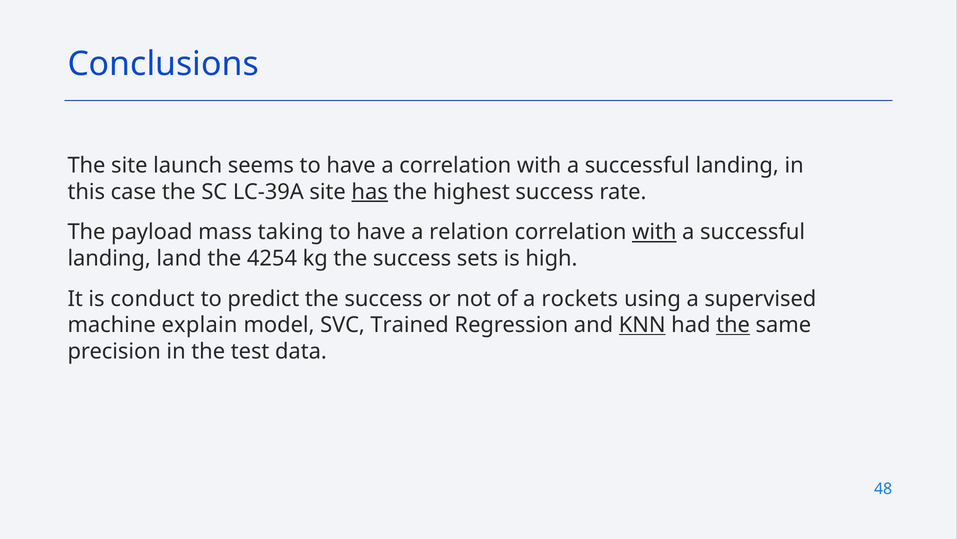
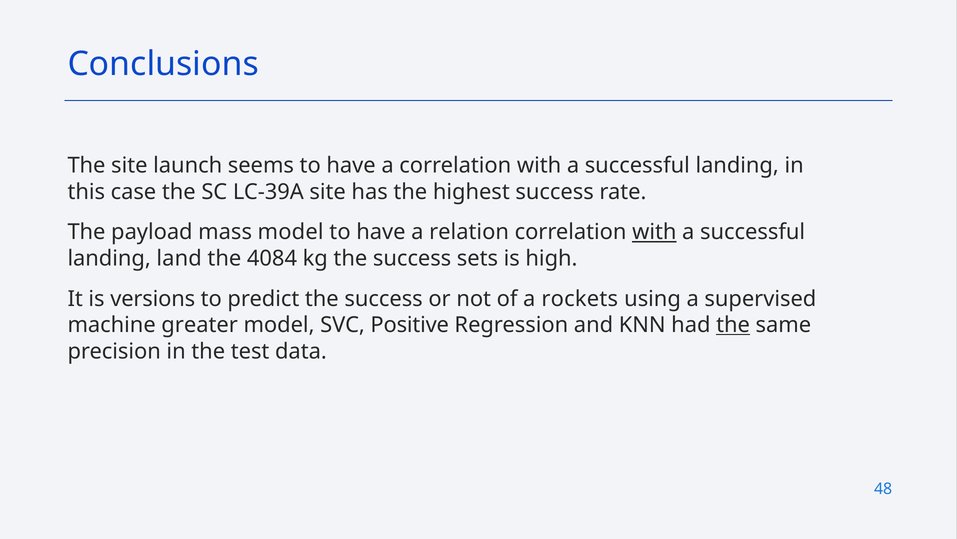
has underline: present -> none (370, 192)
mass taking: taking -> model (291, 232)
4254: 4254 -> 4084 (272, 258)
conduct: conduct -> versions (153, 298)
explain: explain -> greater (200, 325)
Trained: Trained -> Positive (410, 325)
KNN underline: present -> none (642, 325)
